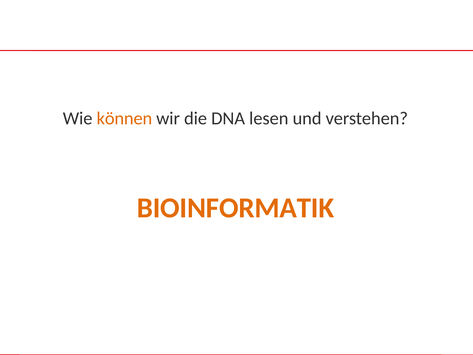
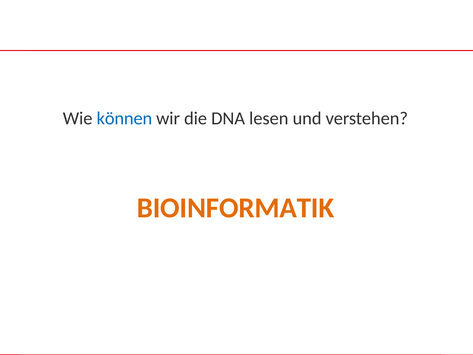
können colour: orange -> blue (124, 118)
